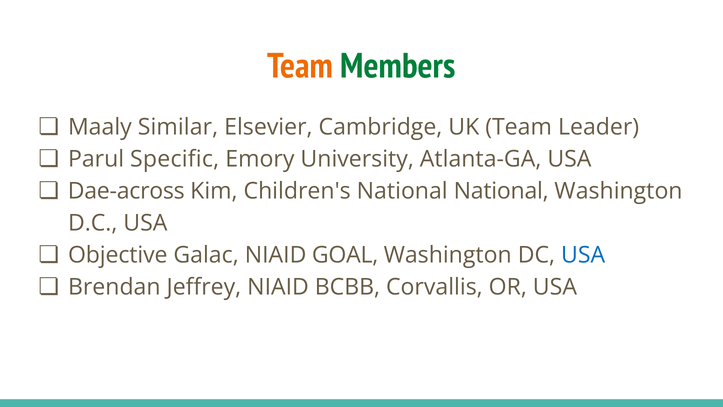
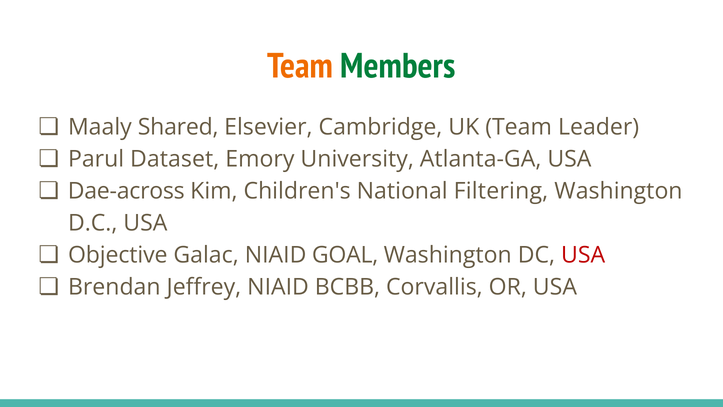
Similar: Similar -> Shared (178, 127)
Specific: Specific -> Dataset (175, 159)
National National: National -> Filtering (501, 191)
USA colour: blue -> red (583, 255)
